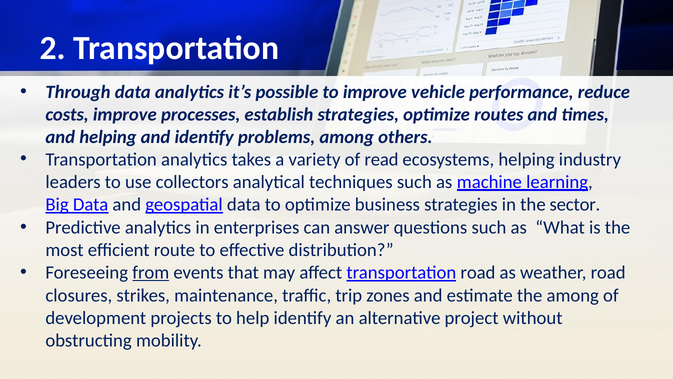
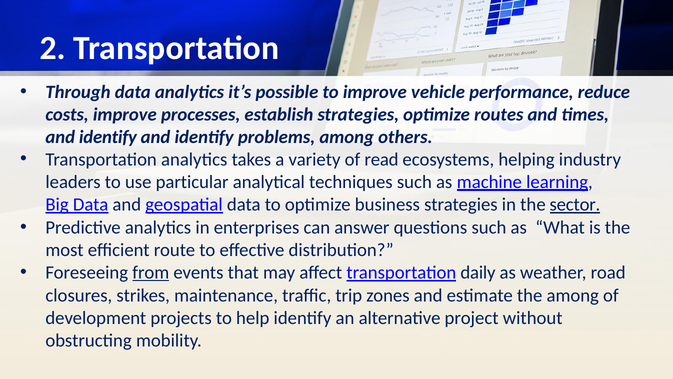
helping: helping -> identify (108, 137)
collectors: collectors -> particular (192, 182)
sector underline: none -> present (575, 205)
transportation road: road -> daily (478, 272)
